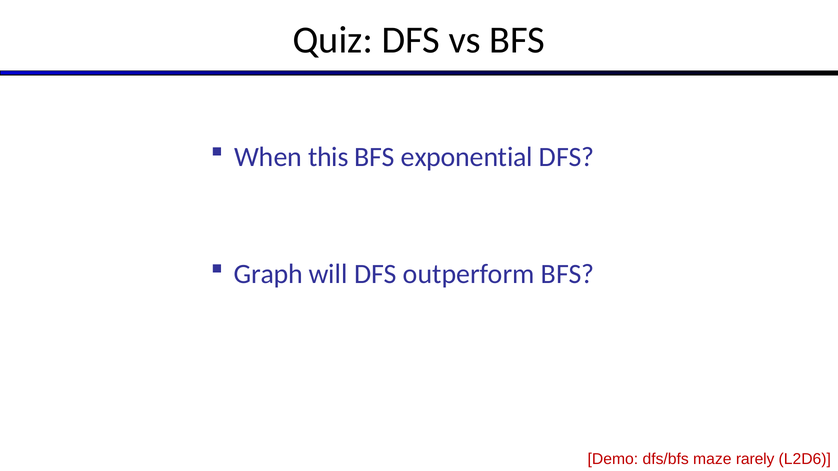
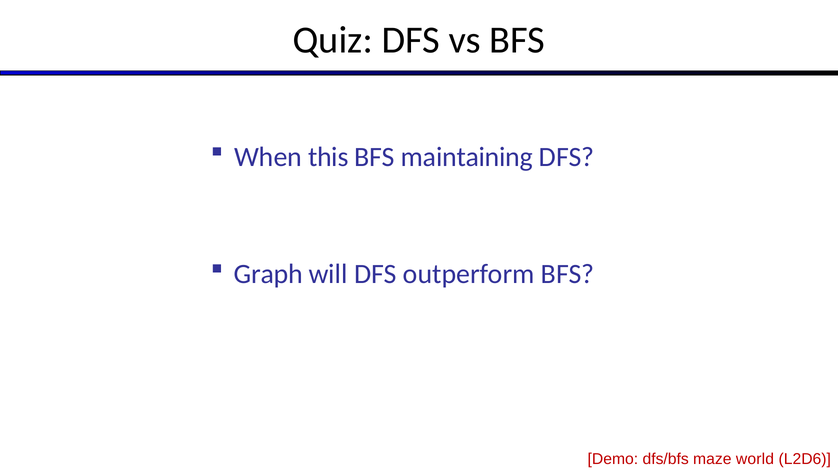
exponential: exponential -> maintaining (467, 157)
rarely: rarely -> world (755, 460)
